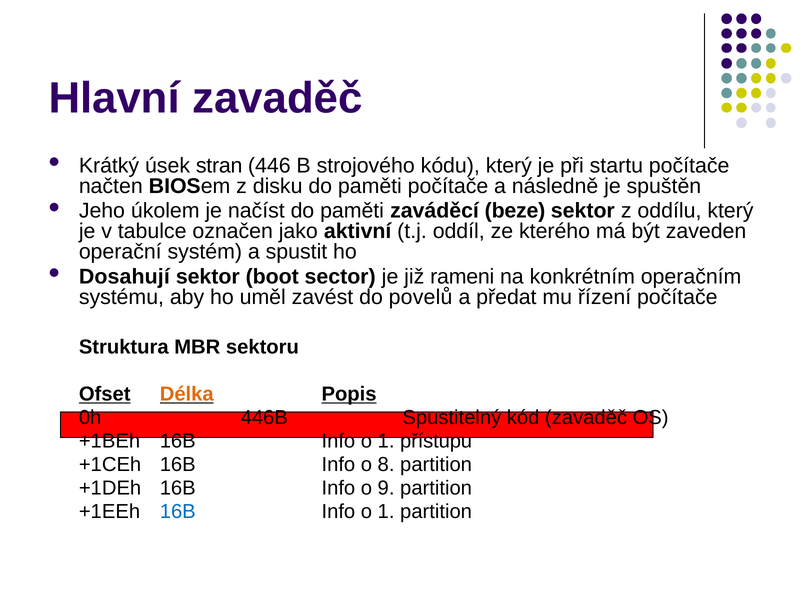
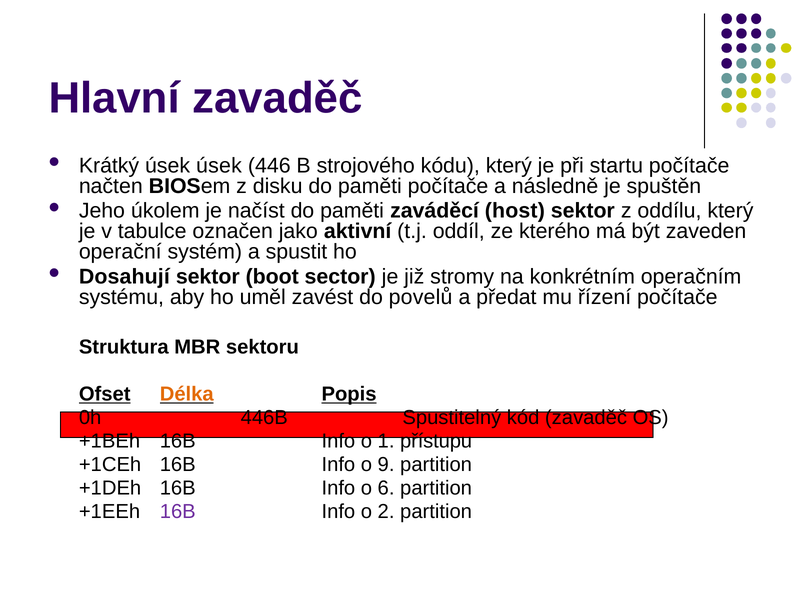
úsek stran: stran -> úsek (219, 166)
beze: beze -> host (515, 211)
rameni: rameni -> stromy (462, 276)
8: 8 -> 9 (386, 464)
9: 9 -> 6 (386, 488)
16B colour: blue -> purple (178, 511)
1: 1 -> 2 (386, 511)
